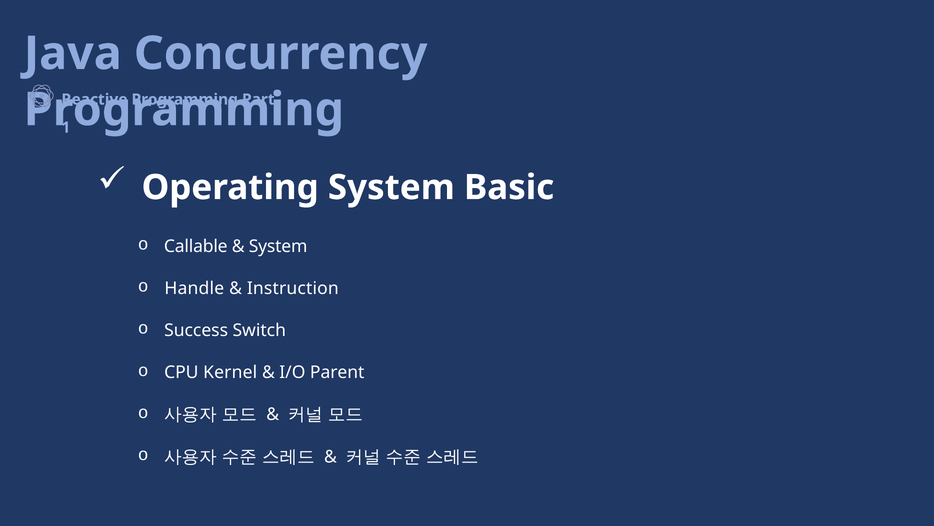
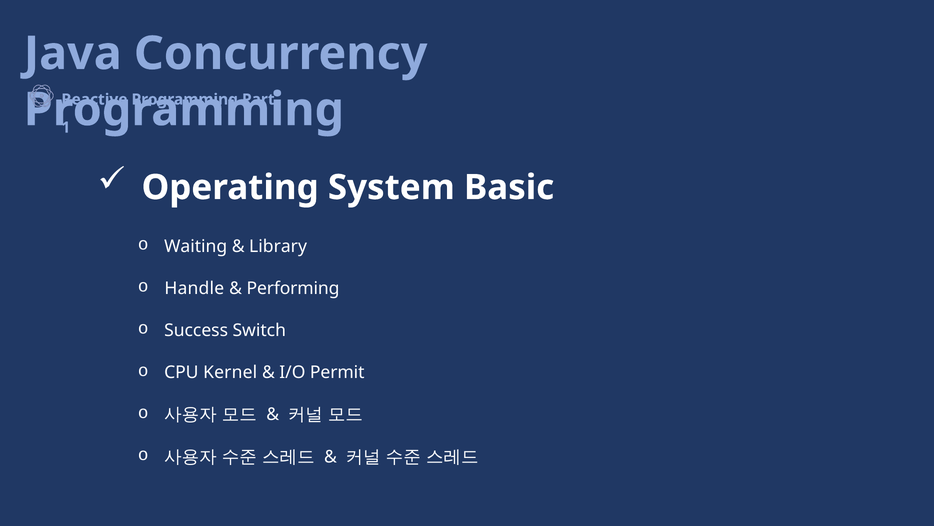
Callable: Callable -> Waiting (196, 246)
System: System -> Library (278, 246)
Instruction: Instruction -> Performing (293, 288)
Parent: Parent -> Permit (337, 372)
